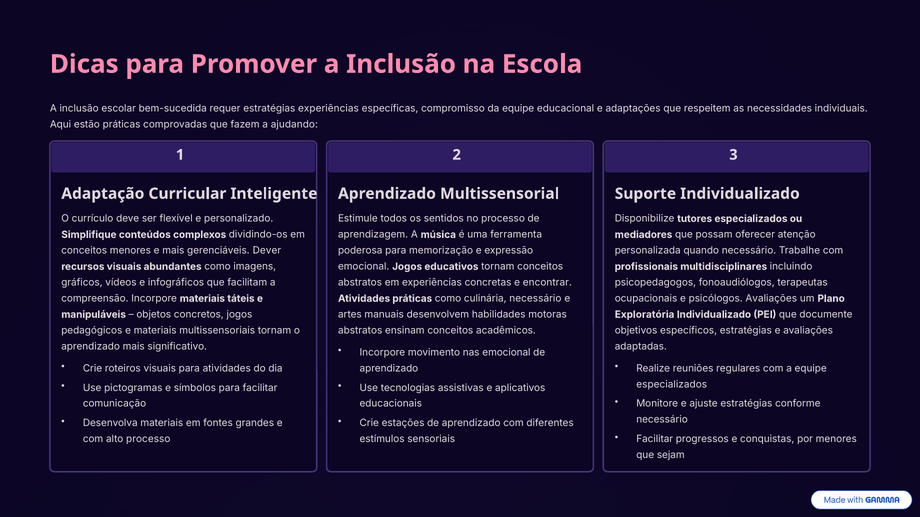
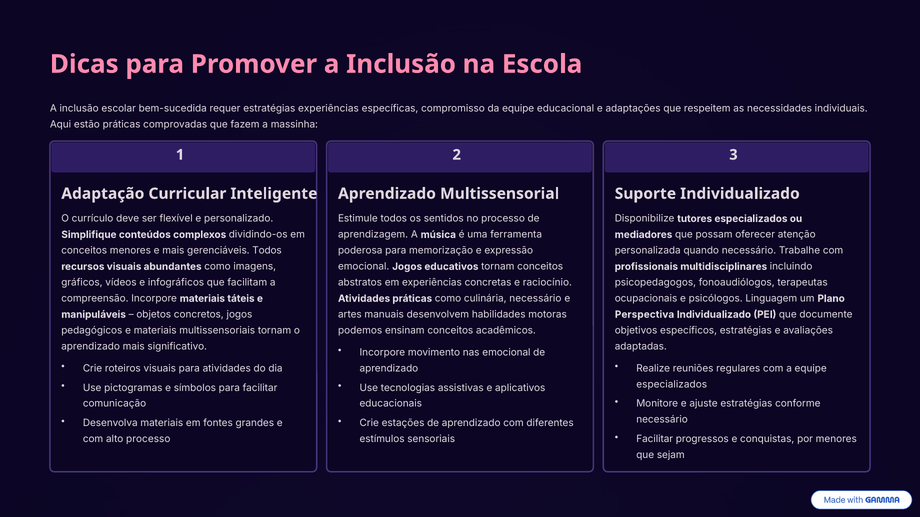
ajudando: ajudando -> massinha (294, 125)
gerenciáveis Dever: Dever -> Todos (267, 251)
encontrar: encontrar -> raciocínio (547, 283)
psicólogos Avaliações: Avaliações -> Linguagem (771, 299)
Exploratória: Exploratória -> Perspectiva (645, 315)
abstratos: abstratos -> podemos (360, 331)
